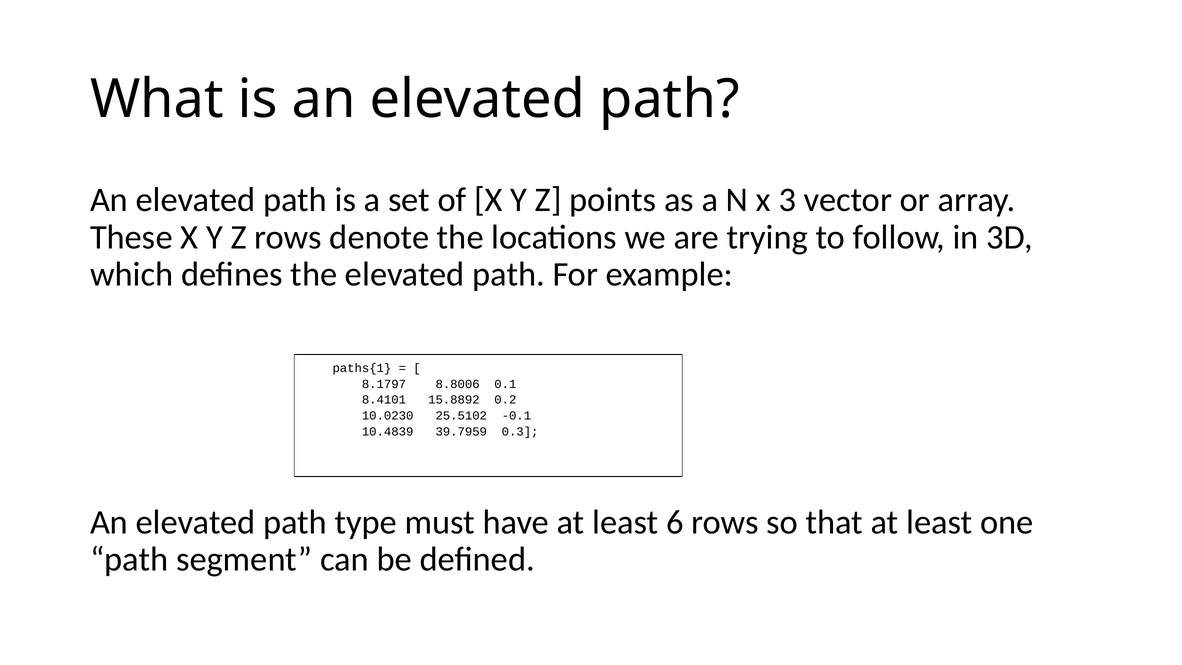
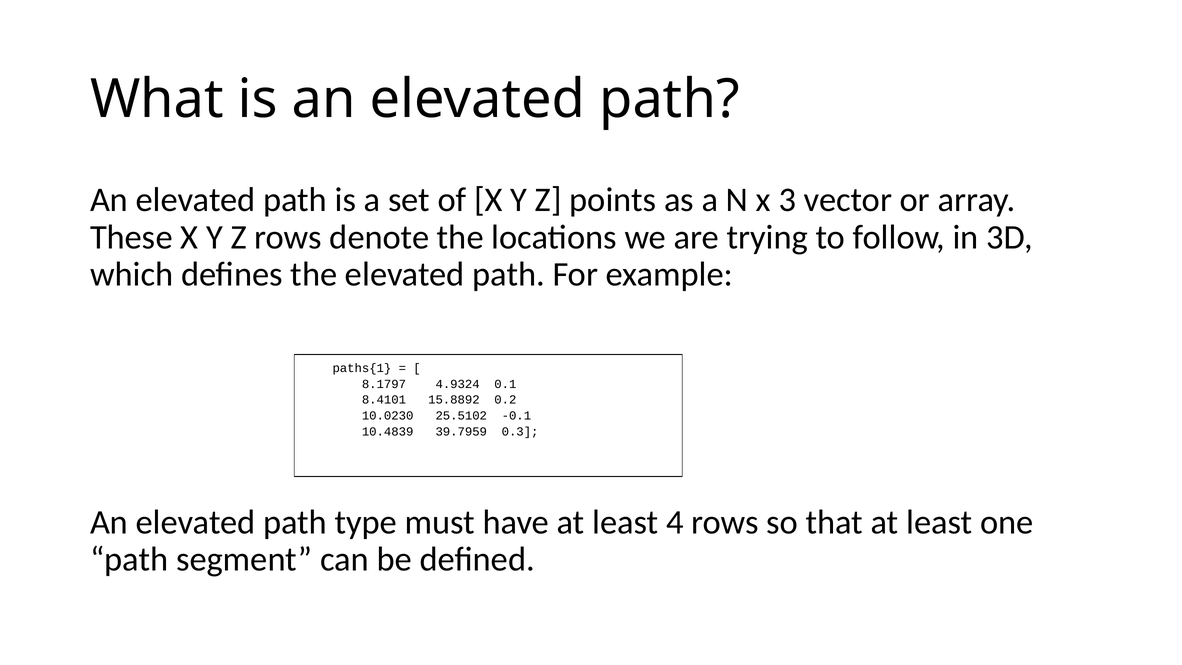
8.8006: 8.8006 -> 4.9324 (458, 384)
6: 6 -> 4 (675, 522)
